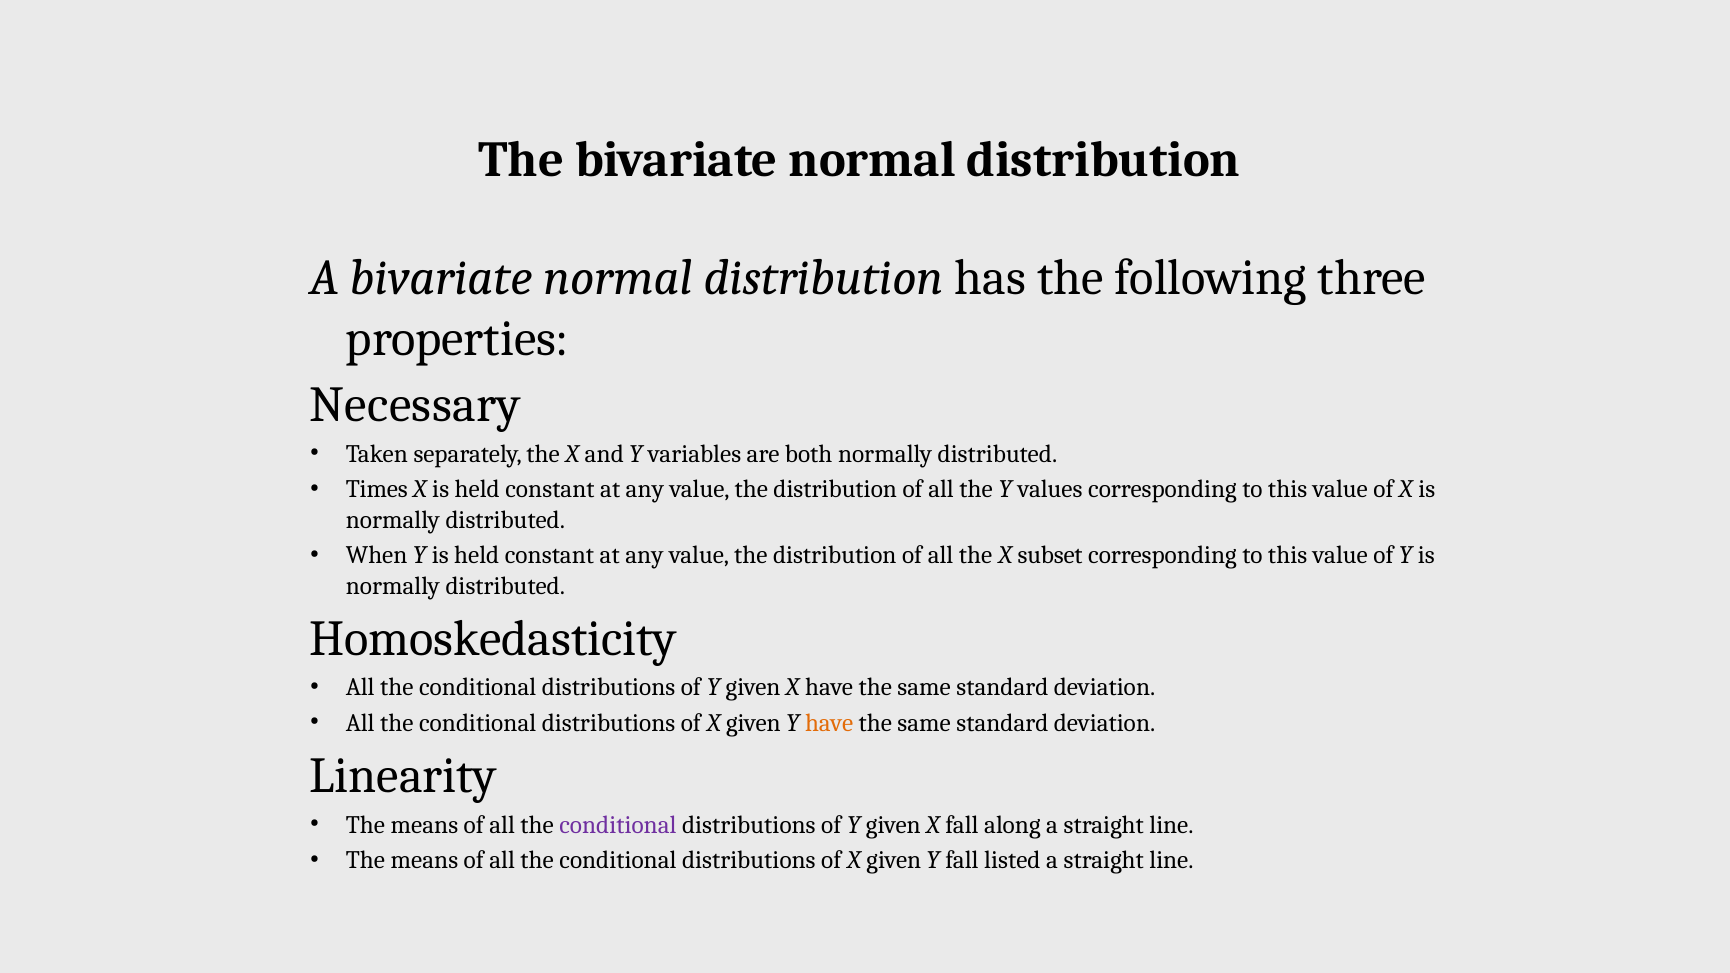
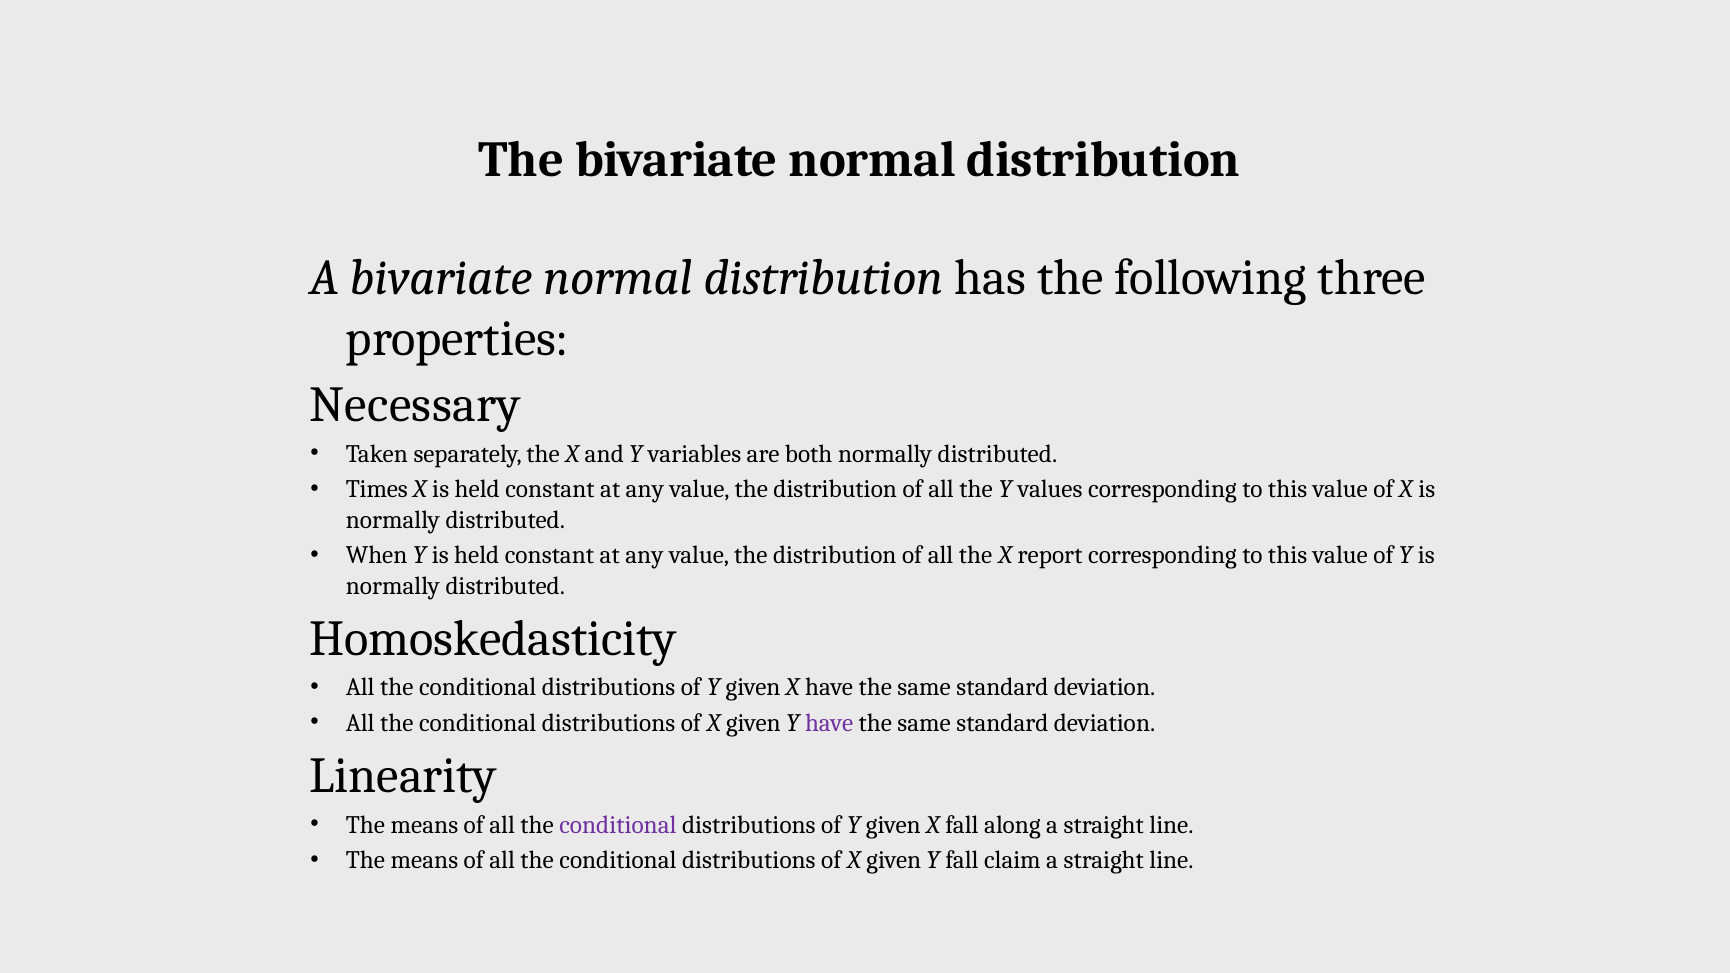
subset: subset -> report (1050, 556)
have colour: orange -> purple (829, 723)
listed: listed -> claim (1012, 861)
